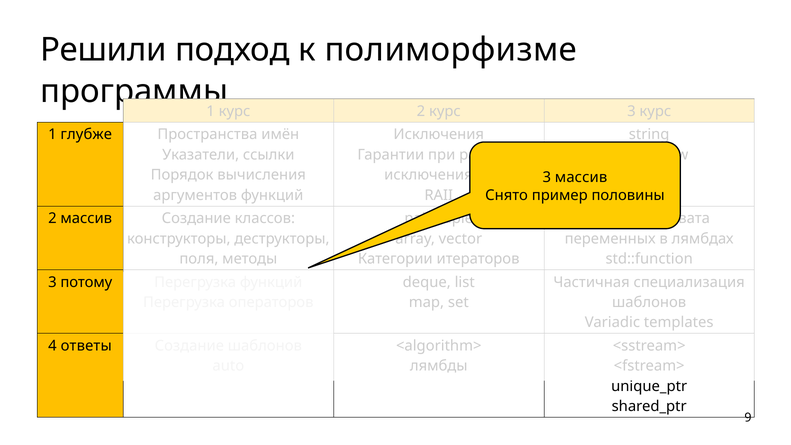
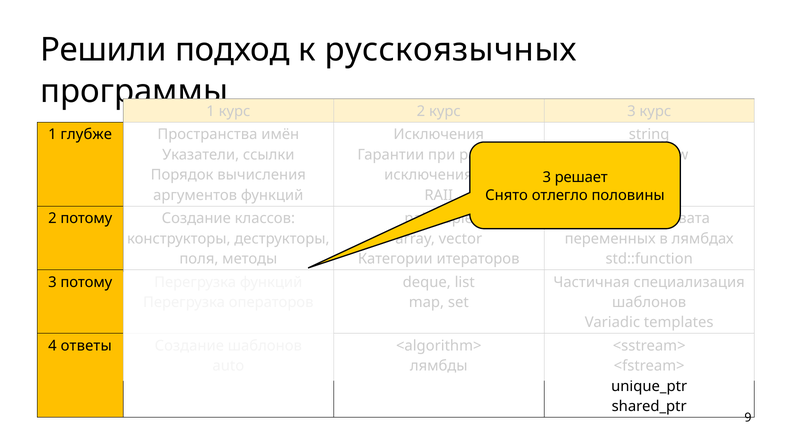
полиморфизме: полиморфизме -> русскоязычных (451, 50)
3 массив: массив -> решает (581, 177)
пример: пример -> отлегло (560, 195)
2 массив: массив -> потому (86, 218)
